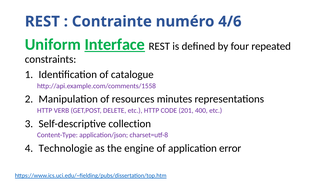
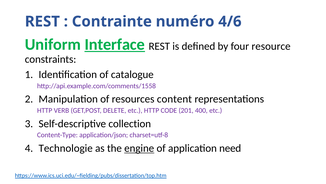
repeated: repeated -> resource (271, 46)
minutes: minutes -> content (174, 99)
engine underline: none -> present (139, 148)
error: error -> need (230, 148)
